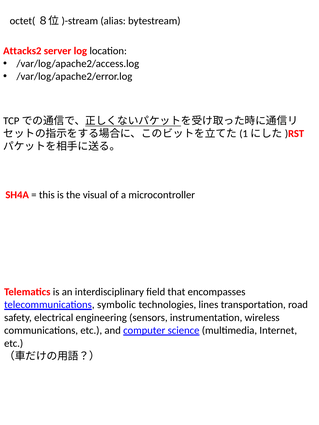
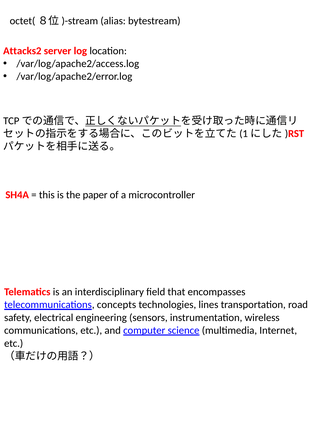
visual: visual -> paper (95, 195)
symbolic: symbolic -> concepts (117, 305)
